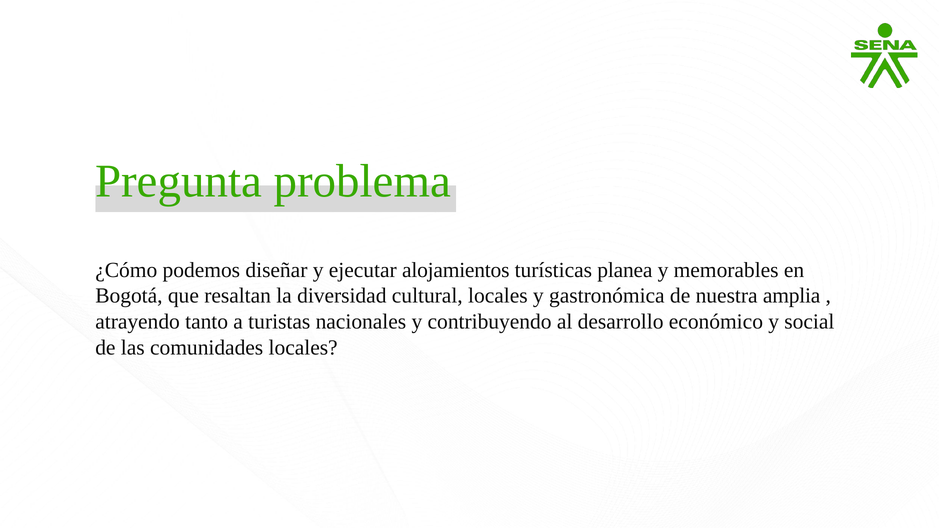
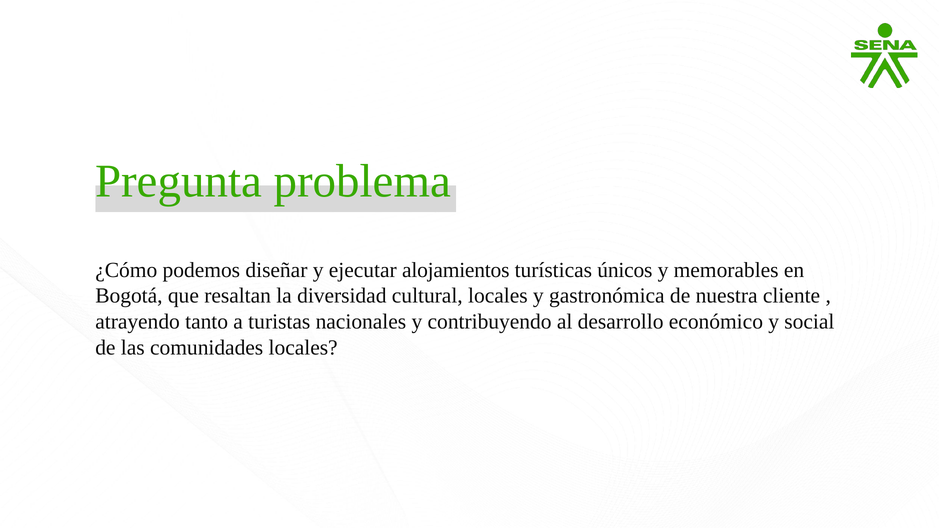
planea: planea -> únicos (625, 270)
amplia: amplia -> cliente (792, 296)
